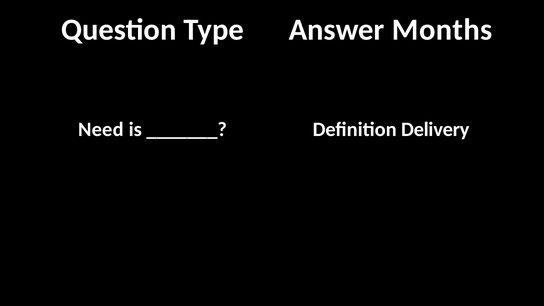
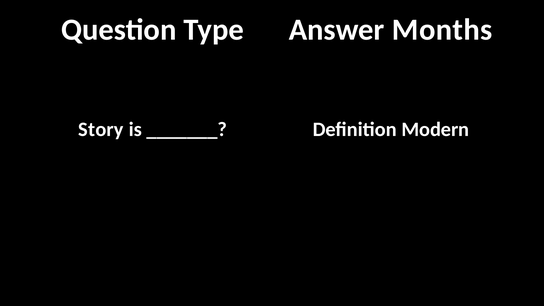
Need: Need -> Story (101, 130)
Delivery: Delivery -> Modern (435, 130)
